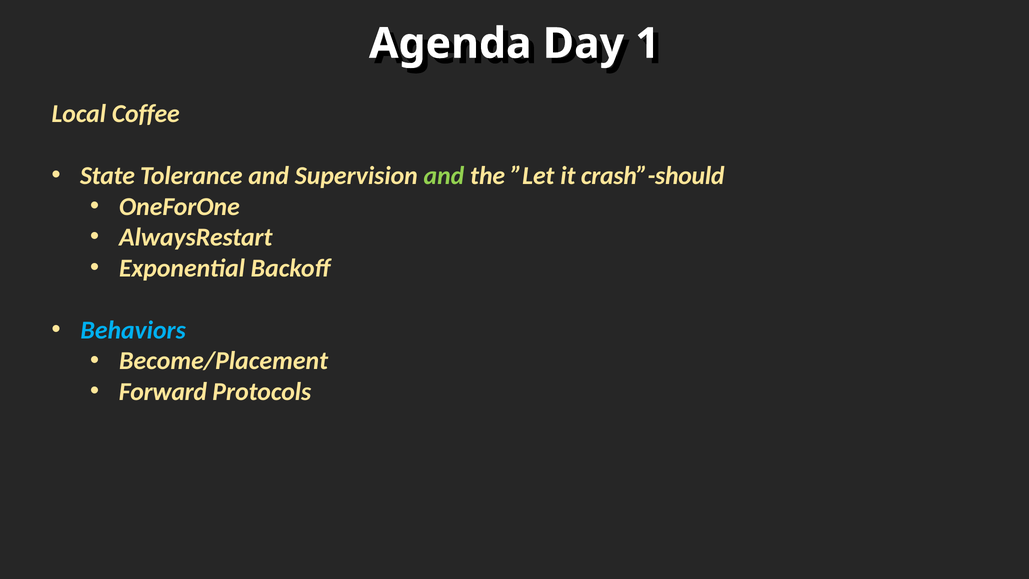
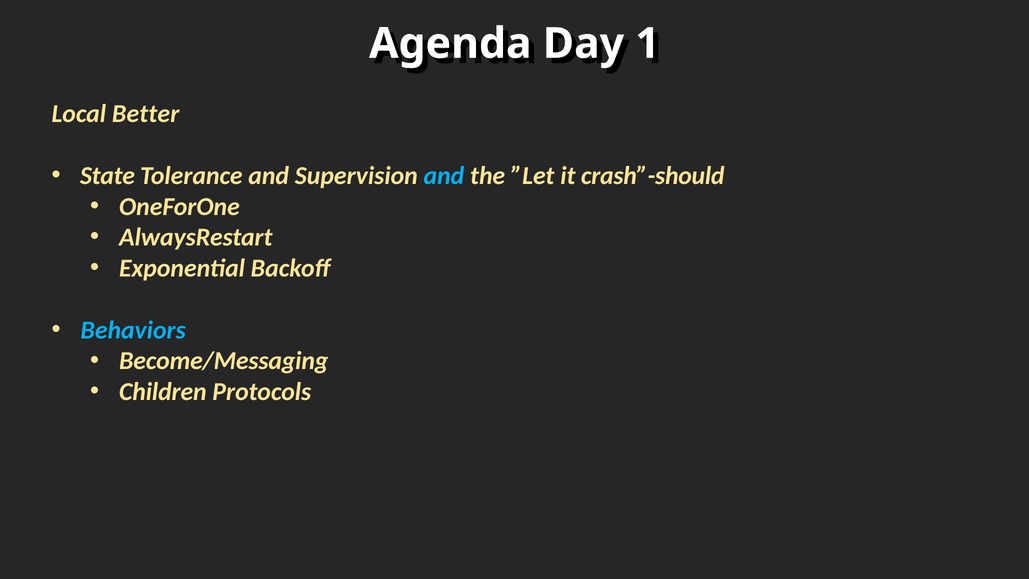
Coffee: Coffee -> Better (146, 114)
and colour: light green -> light blue (444, 176)
Become/Placement: Become/Placement -> Become/Messaging (224, 361)
Forward: Forward -> Children (163, 392)
